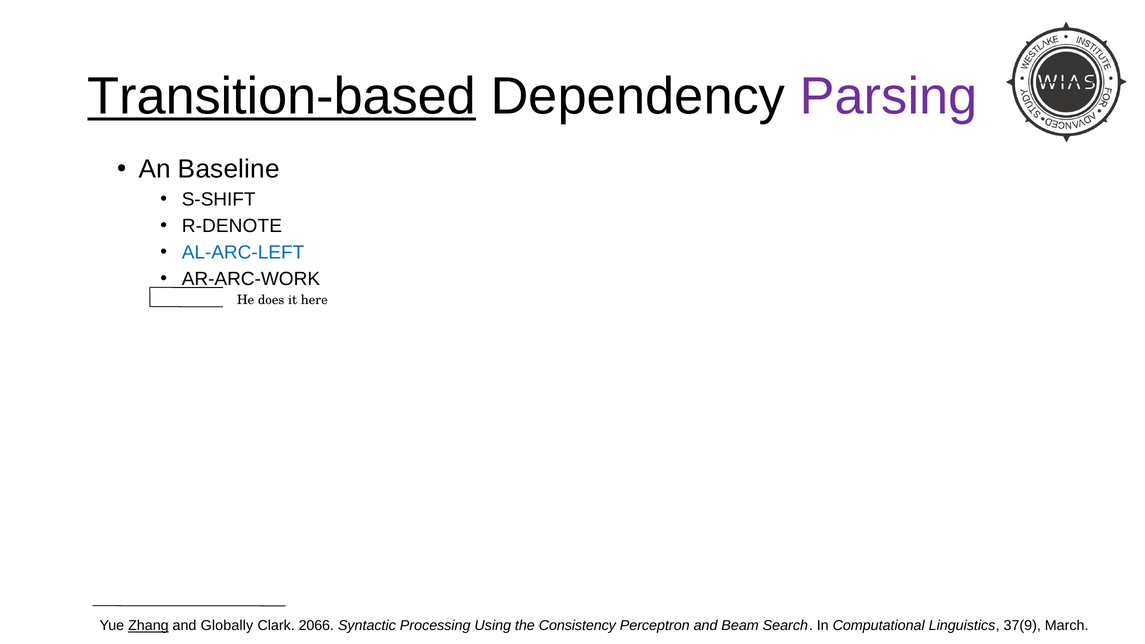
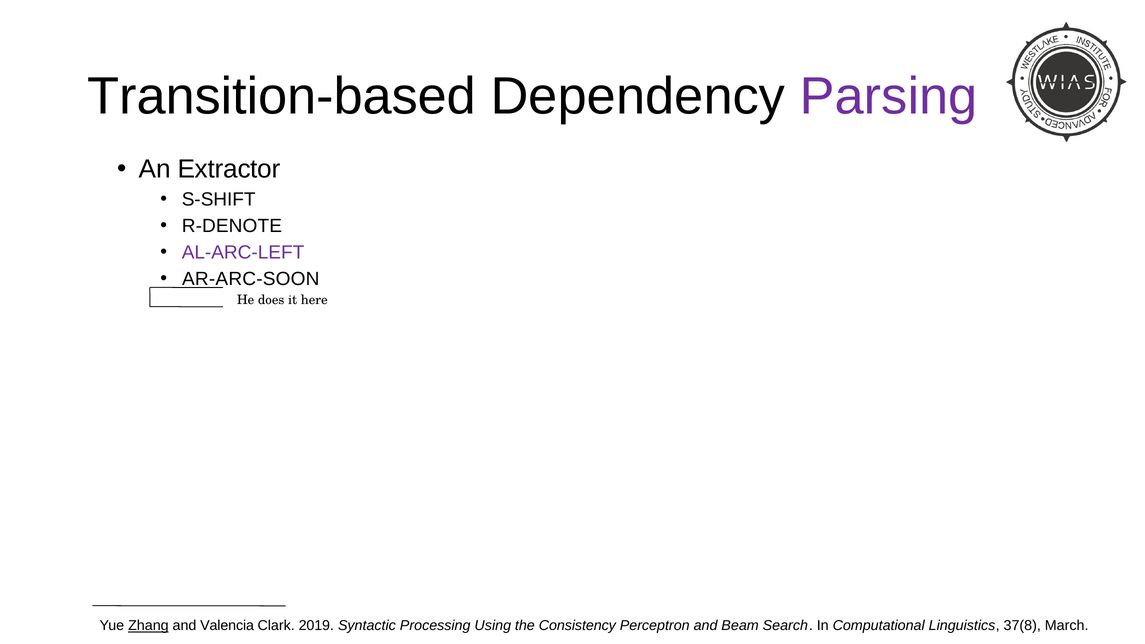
Transition-based underline: present -> none (282, 97)
Baseline: Baseline -> Extractor (229, 169)
AL-ARC-LEFT colour: blue -> purple (243, 252)
AR-ARC-WORK: AR-ARC-WORK -> AR-ARC-SOON (251, 279)
Globally: Globally -> Valencia (227, 626)
2066: 2066 -> 2019 (316, 626)
37(9: 37(9 -> 37(8 (1022, 626)
